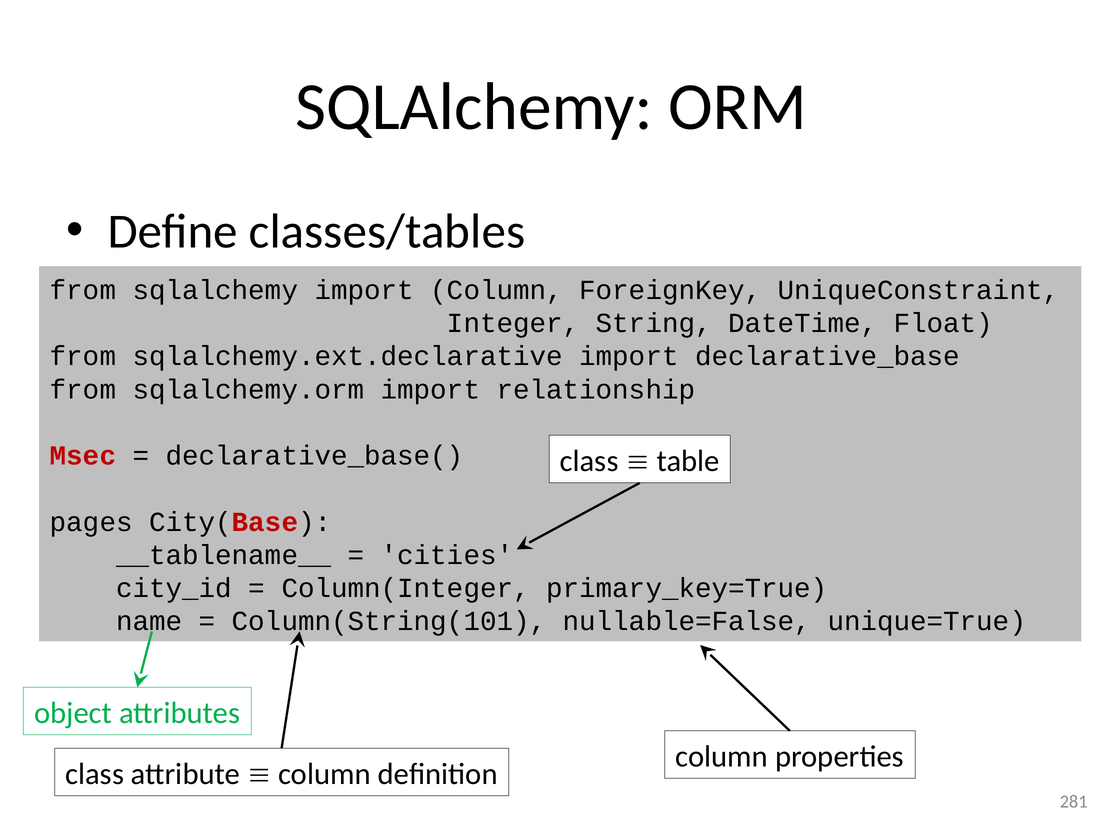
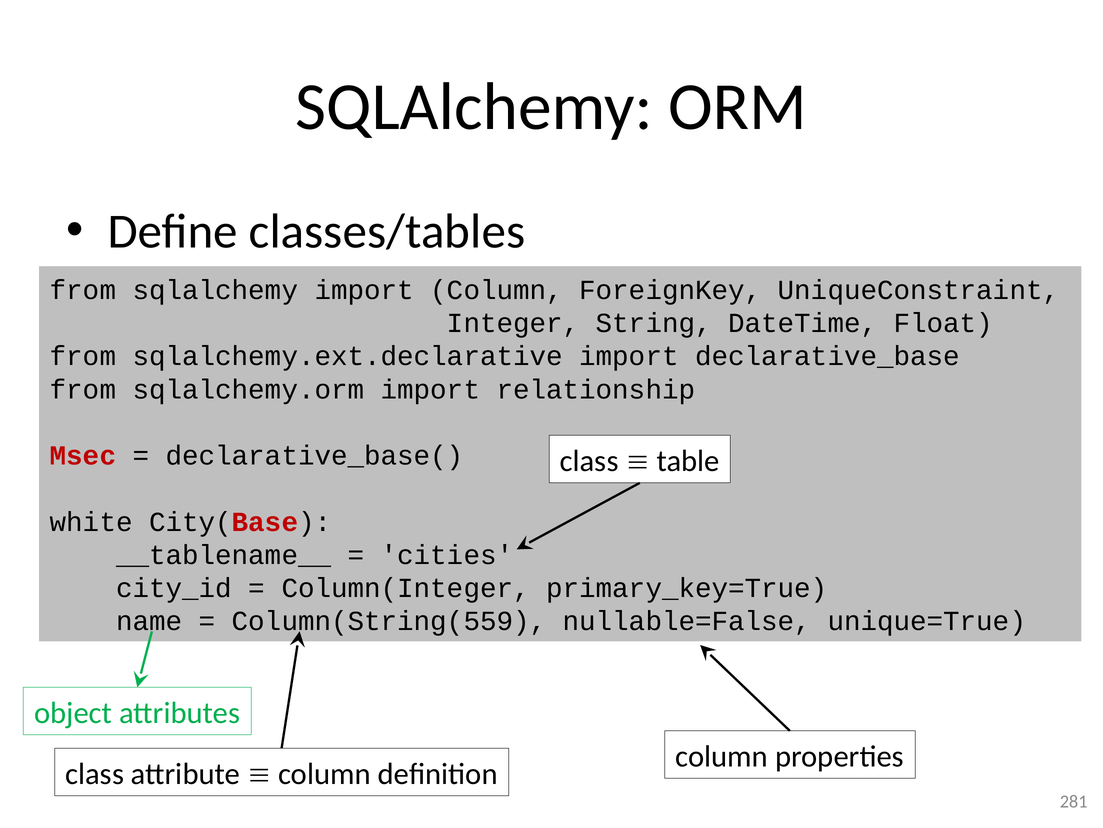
pages: pages -> white (91, 521)
Column(String(101: Column(String(101 -> Column(String(559 (389, 621)
